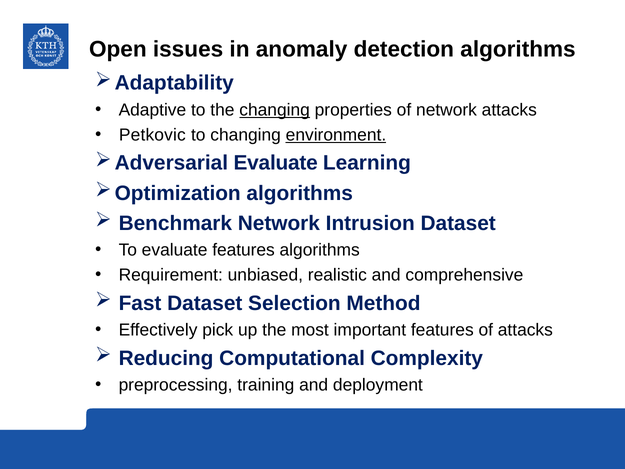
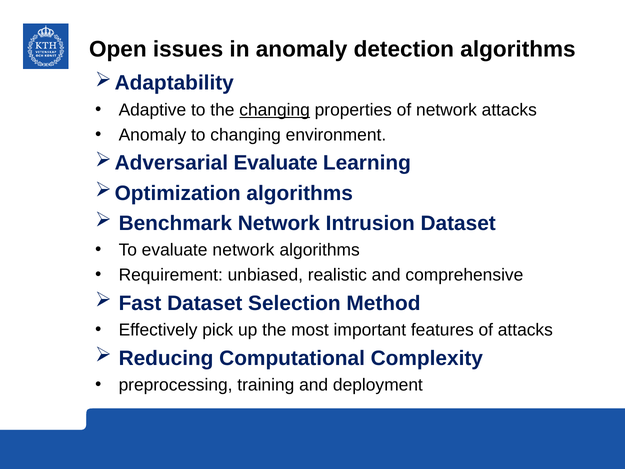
Petkovic: Petkovic -> Anomaly (152, 135)
environment underline: present -> none (336, 135)
evaluate features: features -> network (243, 250)
